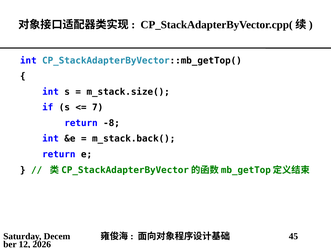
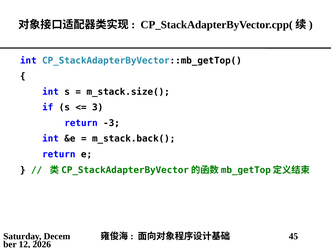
7: 7 -> 3 (98, 108)
-8: -8 -> -3 (111, 123)
